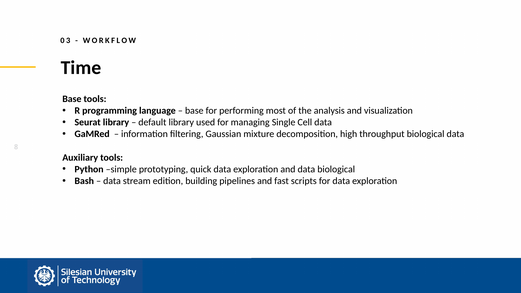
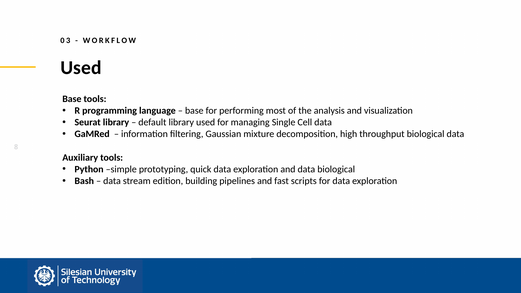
Time: Time -> Used (81, 68)
